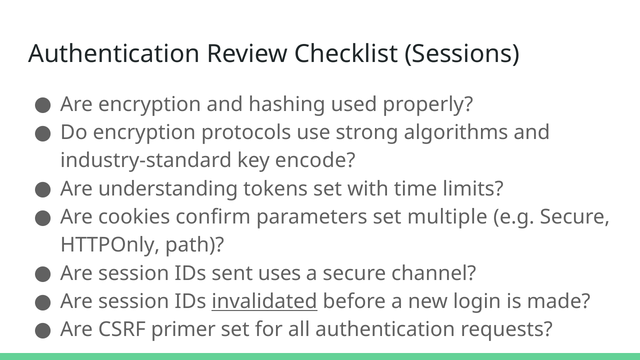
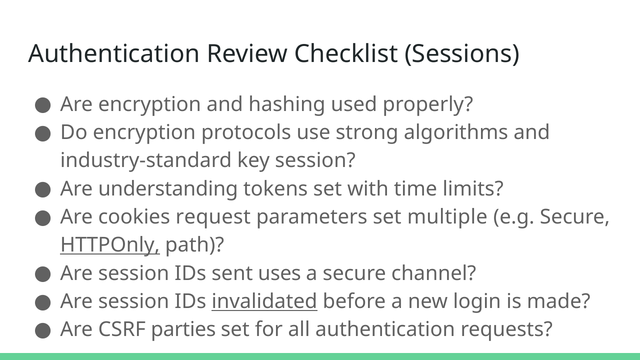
key encode: encode -> session (315, 161)
confirm: confirm -> request (213, 217)
HTTPOnly underline: none -> present (110, 245)
primer: primer -> parties (183, 330)
